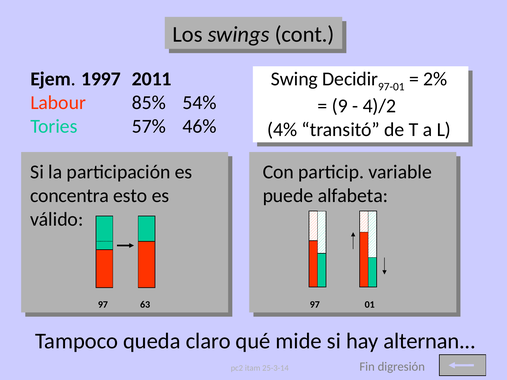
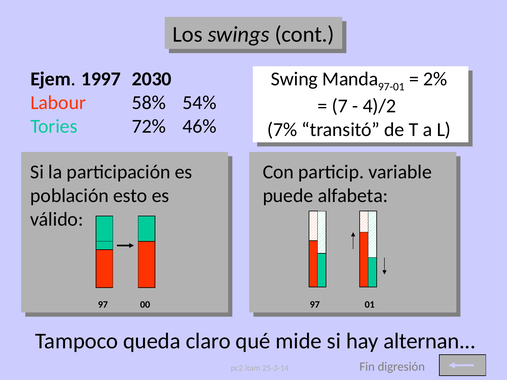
Decidir: Decidir -> Manda (350, 79)
2011: 2011 -> 2030 (152, 79)
85%: 85% -> 58% (149, 103)
9: 9 -> 7 (340, 106)
57%: 57% -> 72% (149, 126)
4%: 4% -> 7% (282, 130)
concentra: concentra -> población (70, 196)
63: 63 -> 00 (145, 305)
